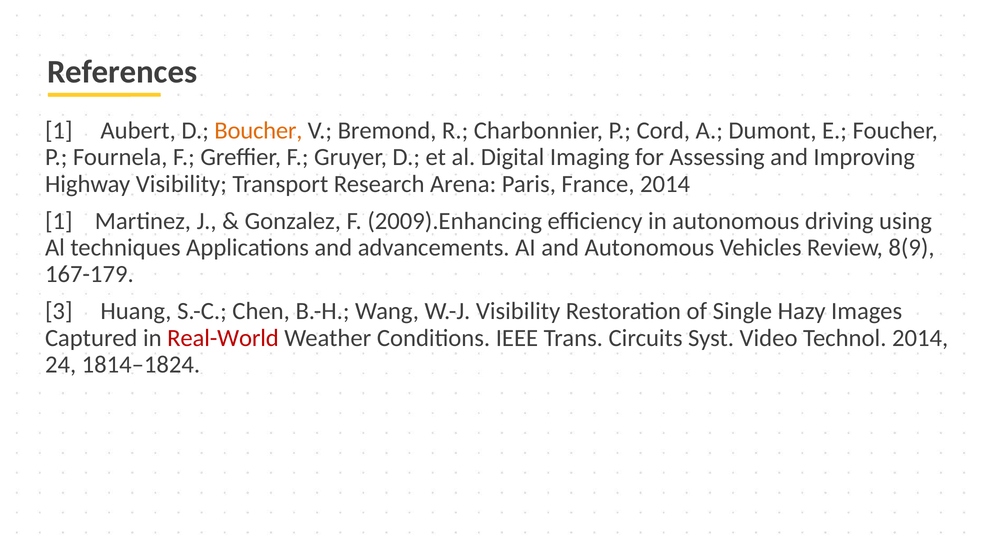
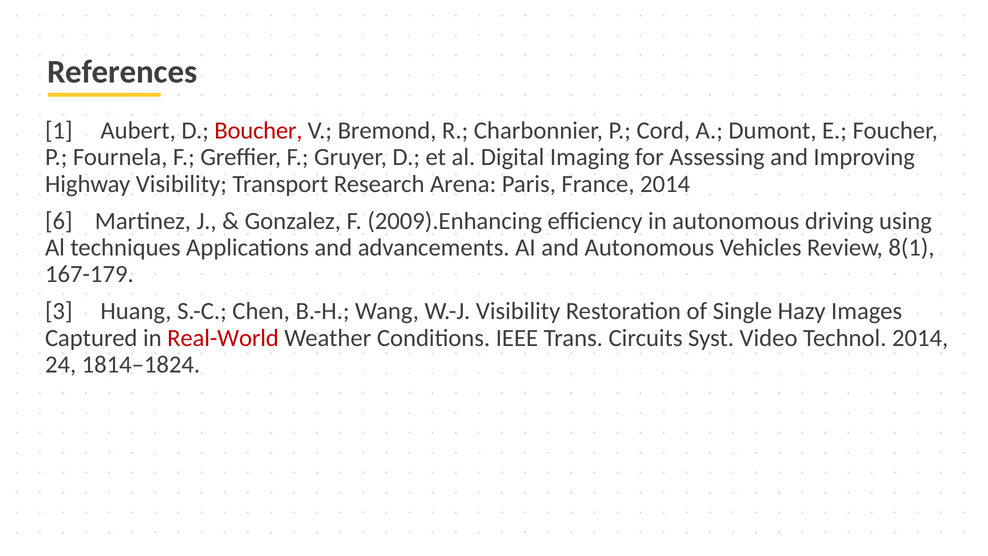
Boucher colour: orange -> red (258, 130)
1: 1 -> 6 (59, 221)
8(9: 8(9 -> 8(1 (912, 248)
